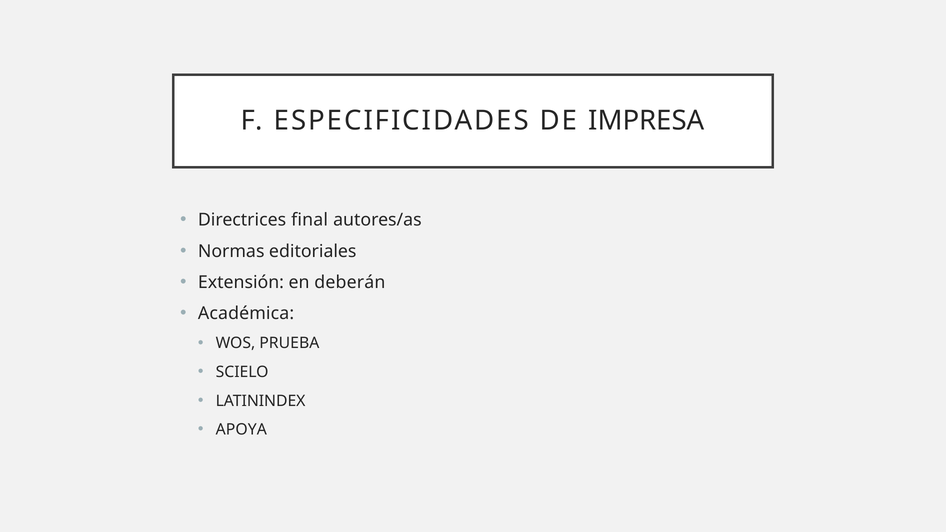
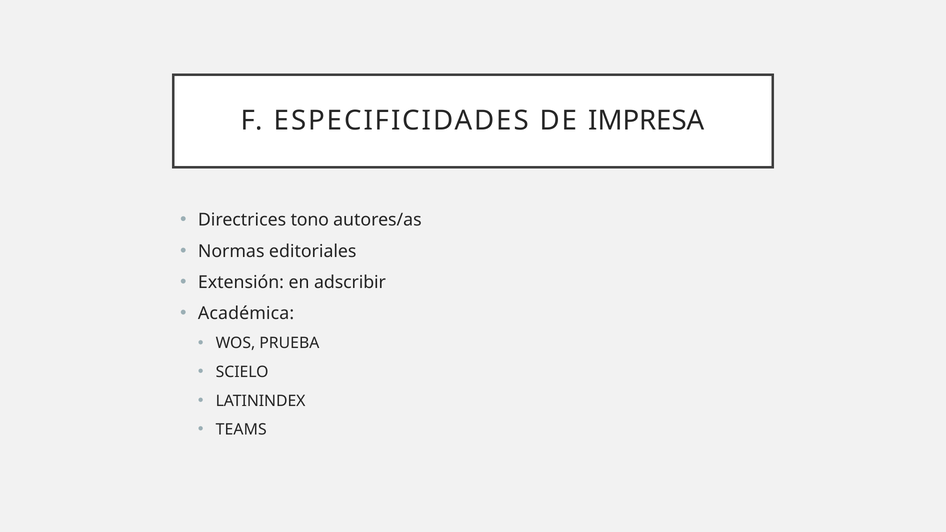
final: final -> tono (310, 220)
deberán: deberán -> adscribir (350, 282)
APOYA: APOYA -> TEAMS (241, 430)
